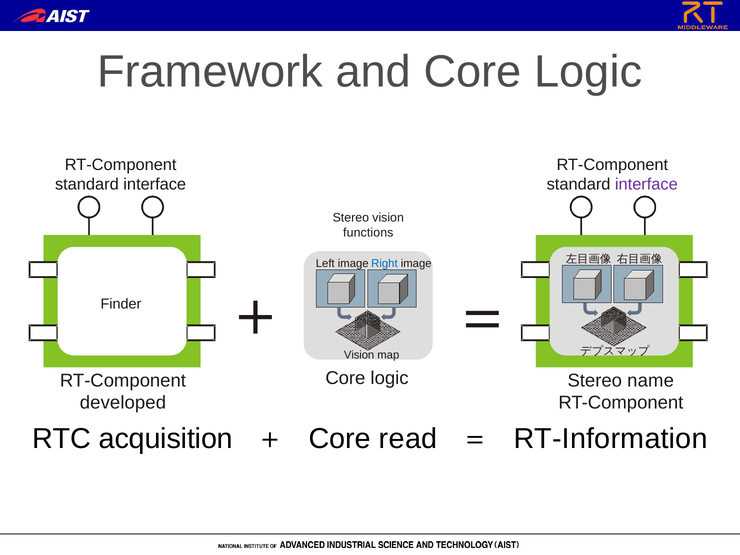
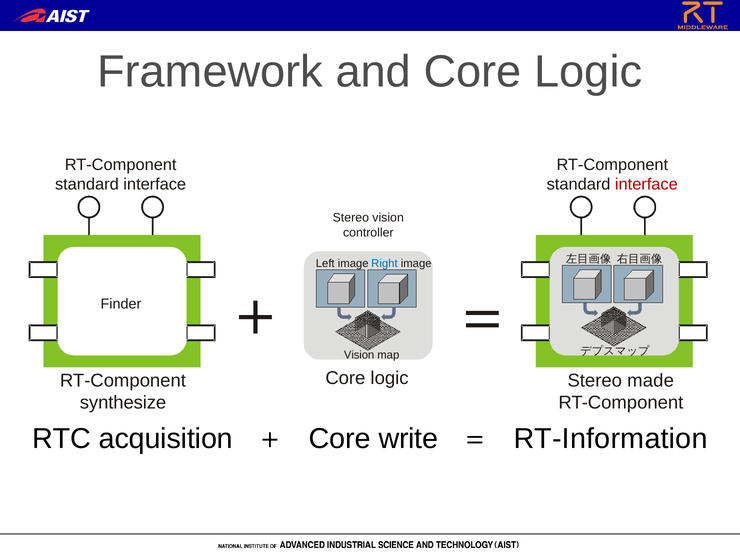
interface colour: purple -> red (646, 184)
functions: functions -> controller (368, 232)
name: name -> made (651, 381)
developed: developed -> synthesize (123, 403)
read: read -> write (408, 439)
